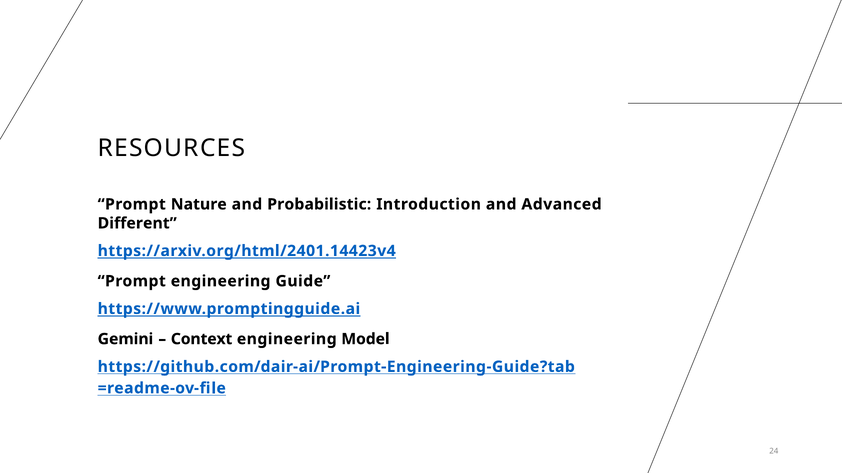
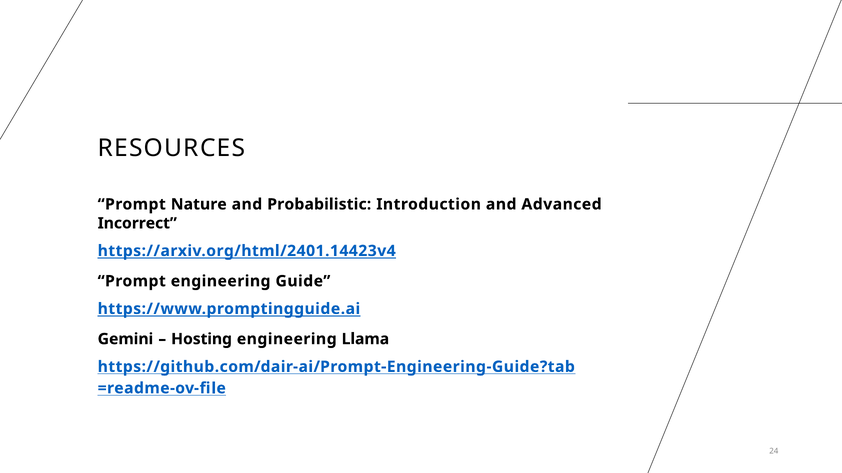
Different: Different -> Incorrect (137, 223)
Context: Context -> Hosting (202, 339)
Model: Model -> Llama (365, 339)
